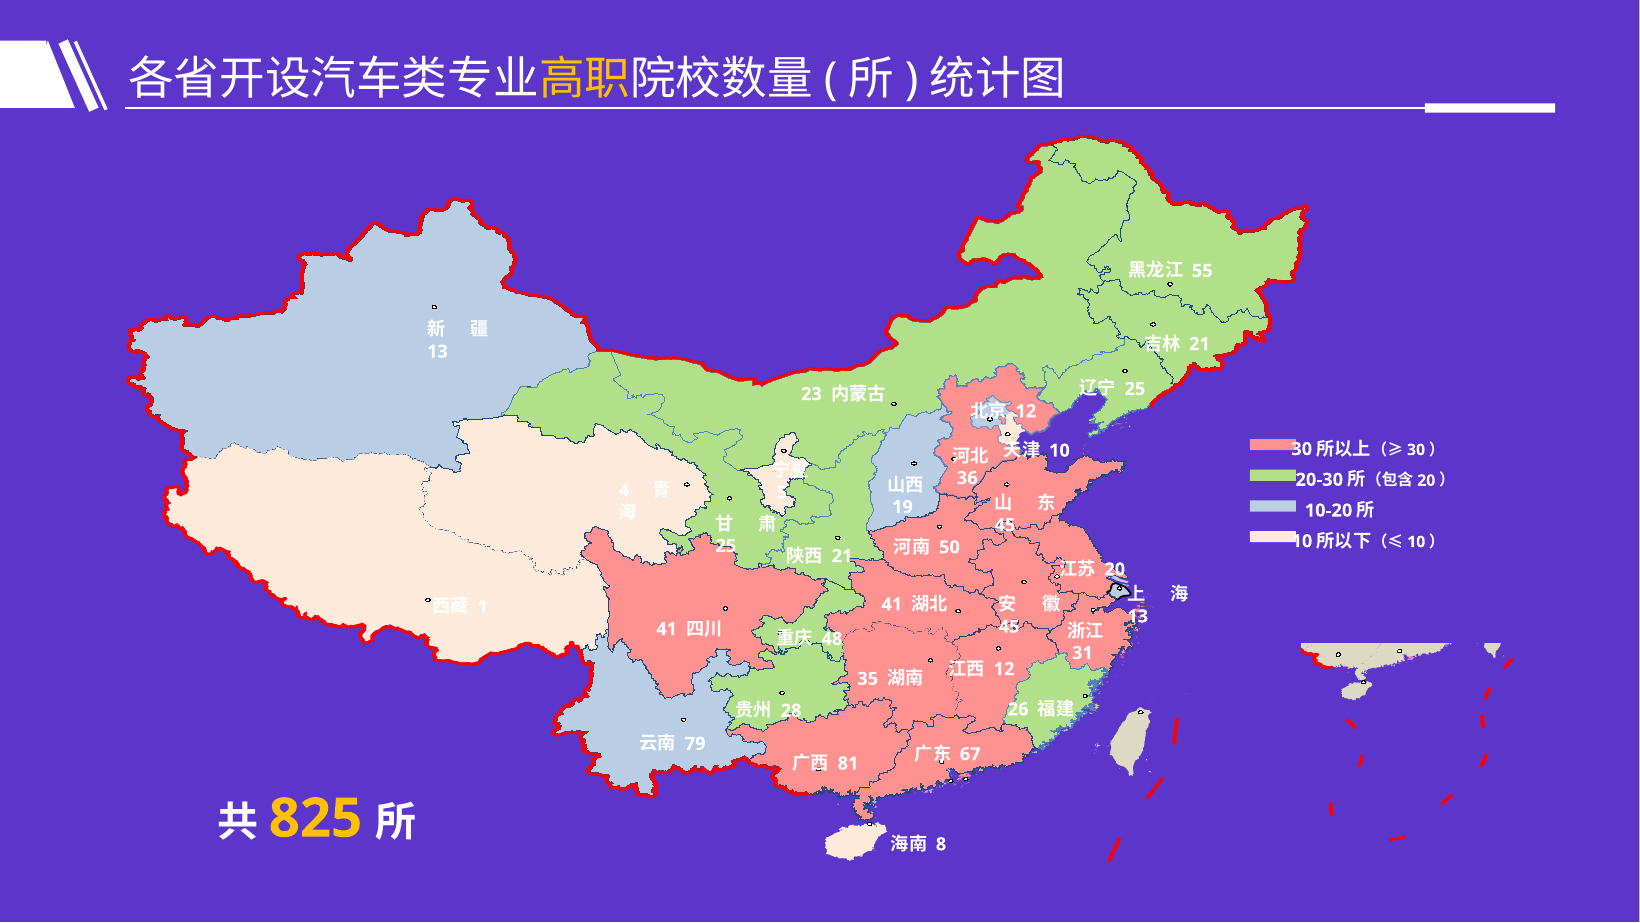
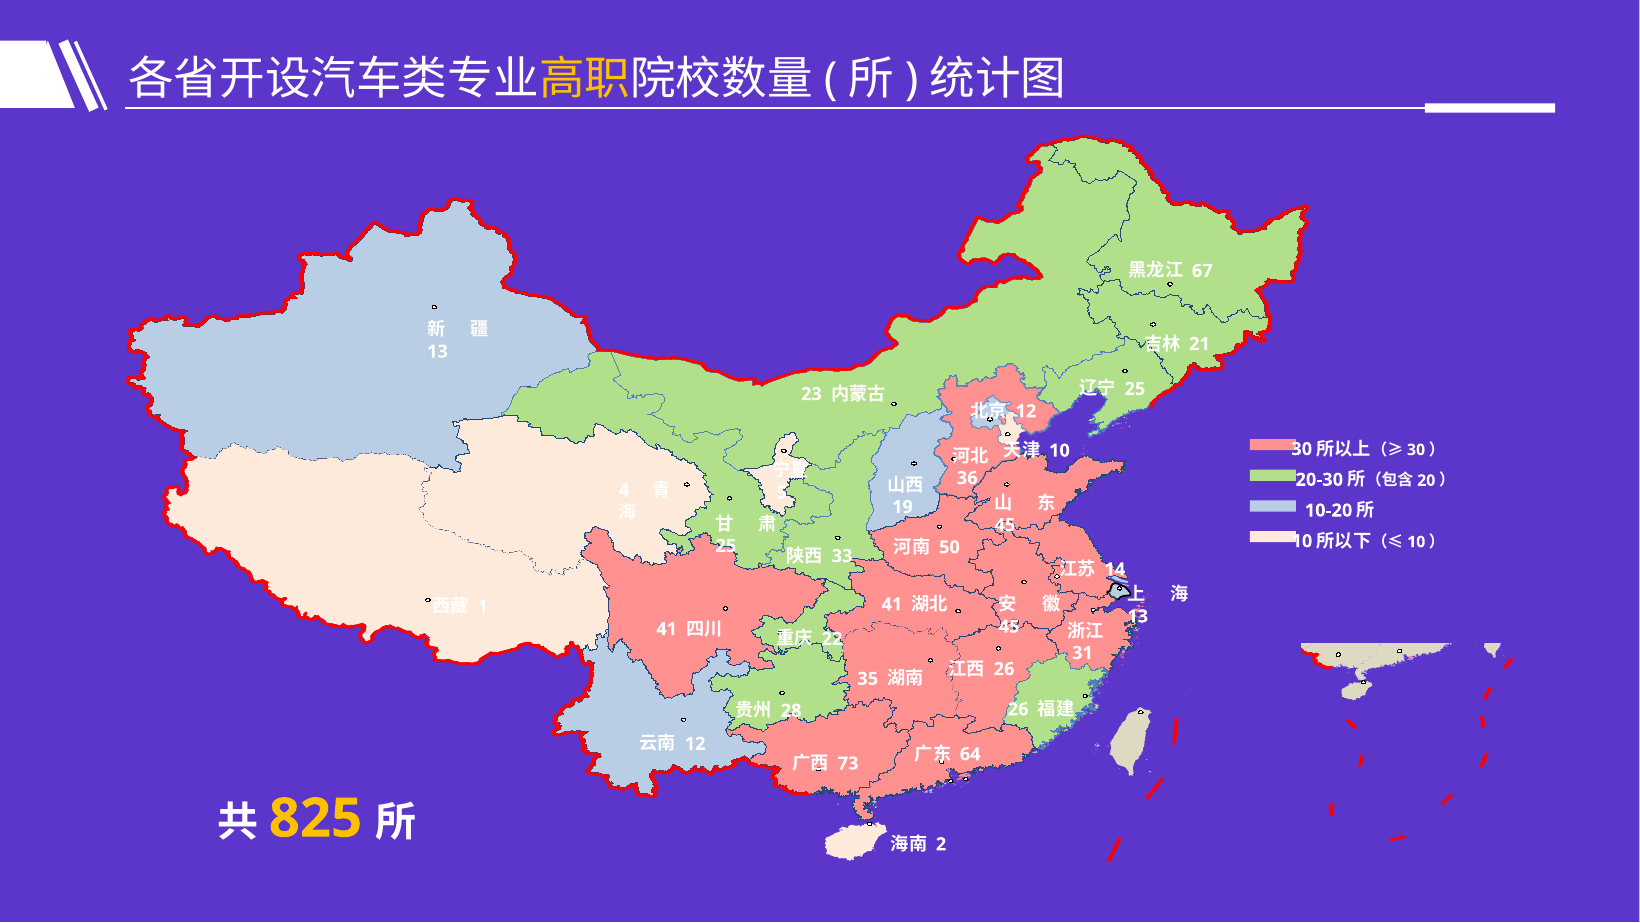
55: 55 -> 67 (1202, 271)
21: 21 -> 33 (842, 556)
20: 20 -> 14 (1115, 569)
48: 48 -> 22 (832, 639)
12: 12 -> 26 (1004, 669)
79: 79 -> 12 (695, 743)
67: 67 -> 64 (970, 754)
81: 81 -> 73 (848, 763)
8: 8 -> 2 (941, 844)
